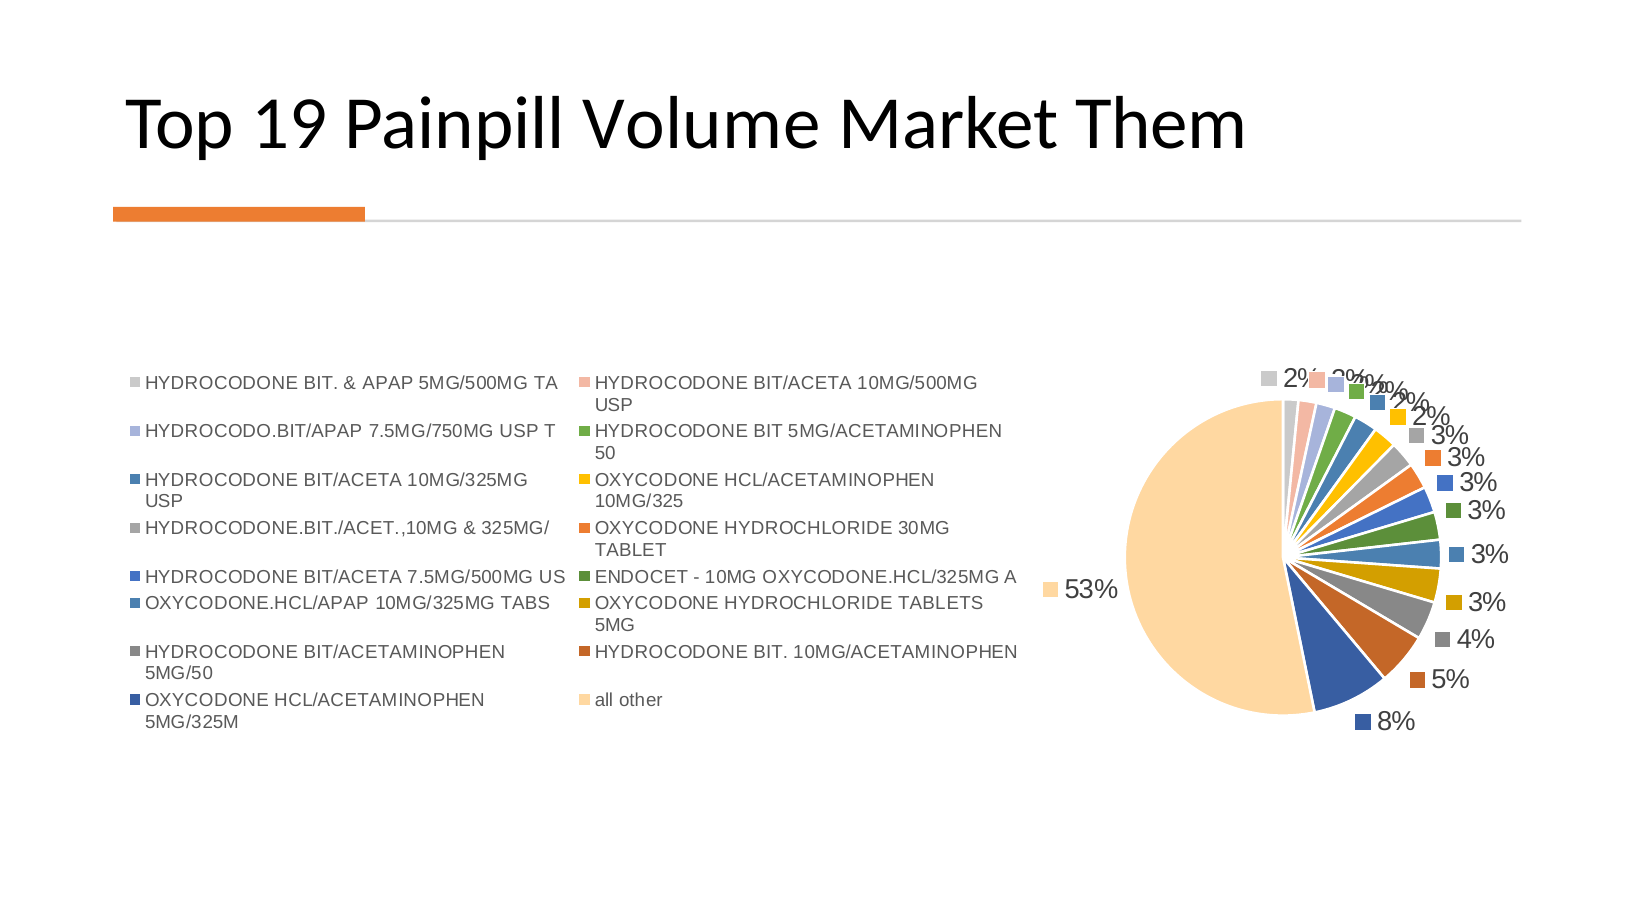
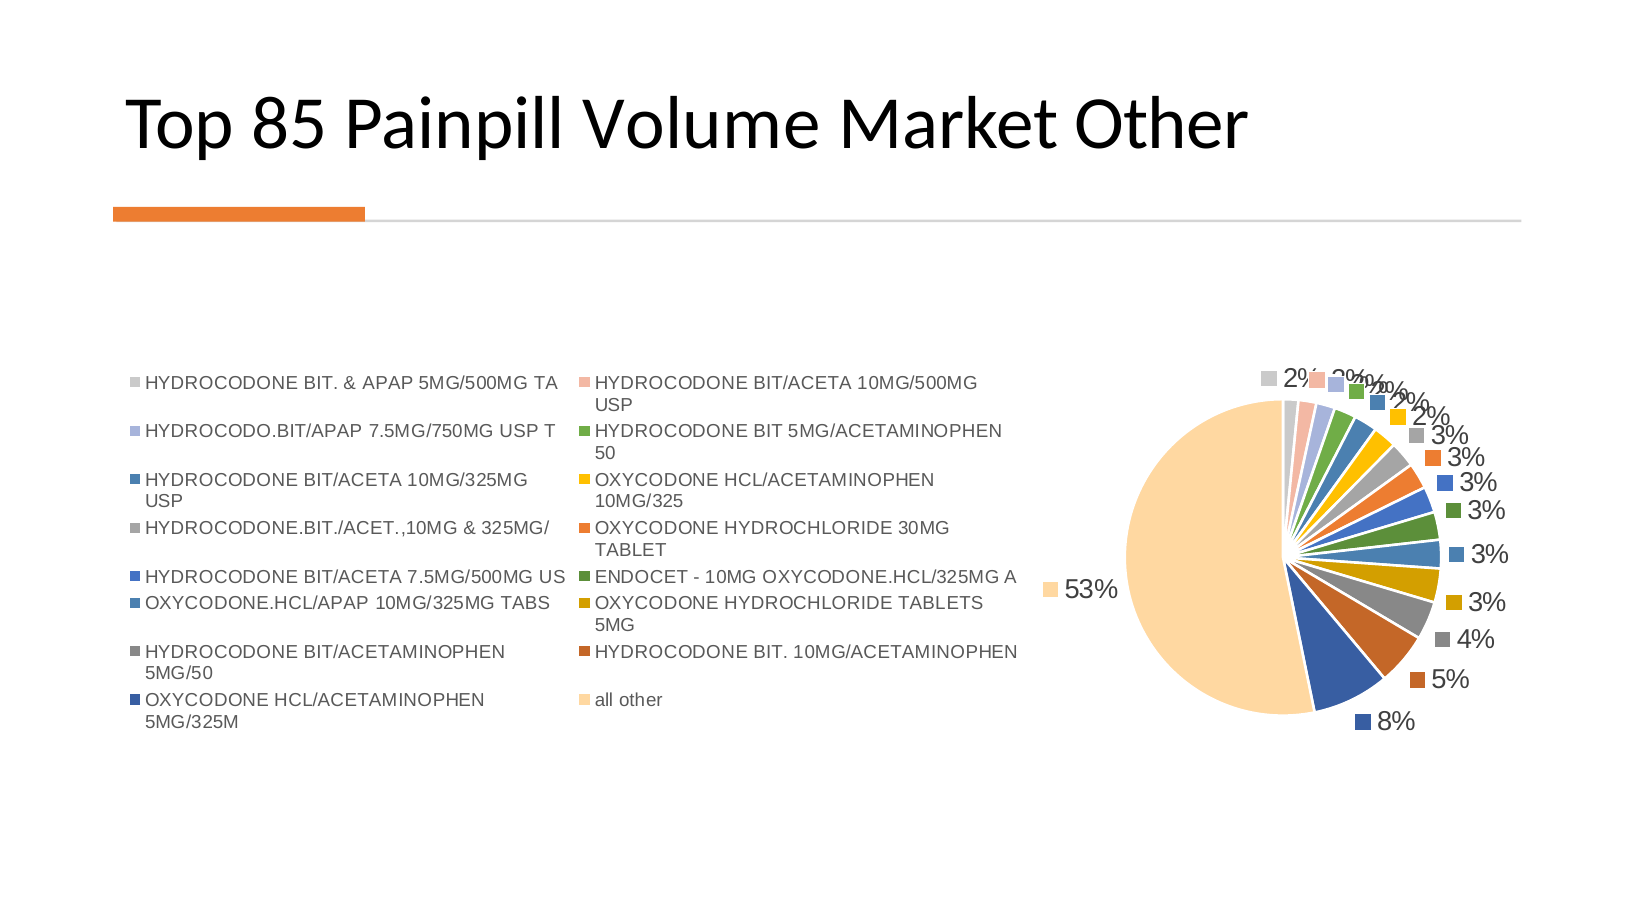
19: 19 -> 85 (289, 123)
Market Them: Them -> Other (1162, 123)
